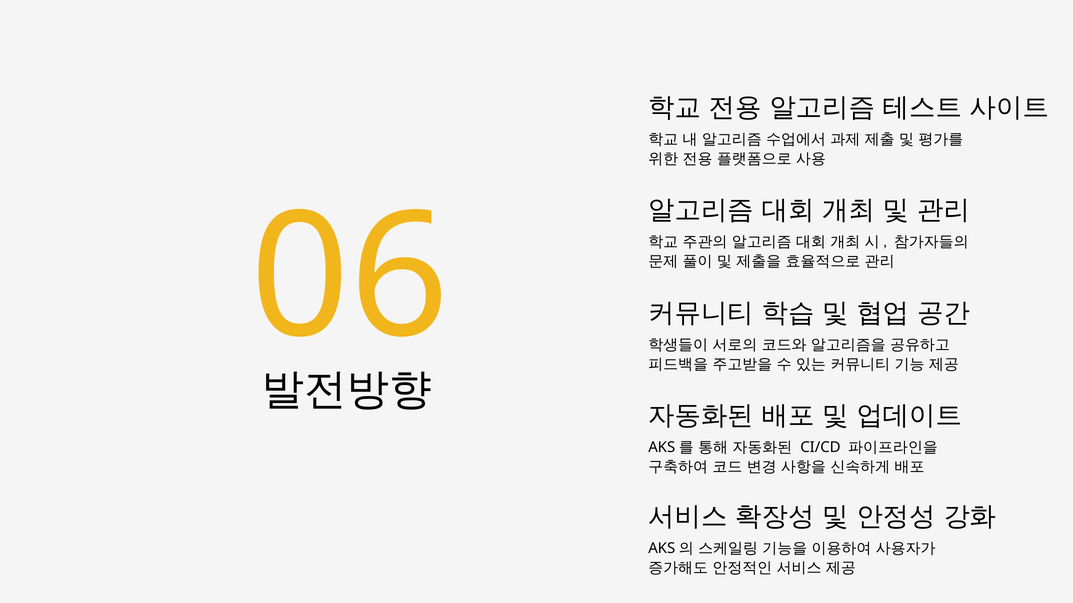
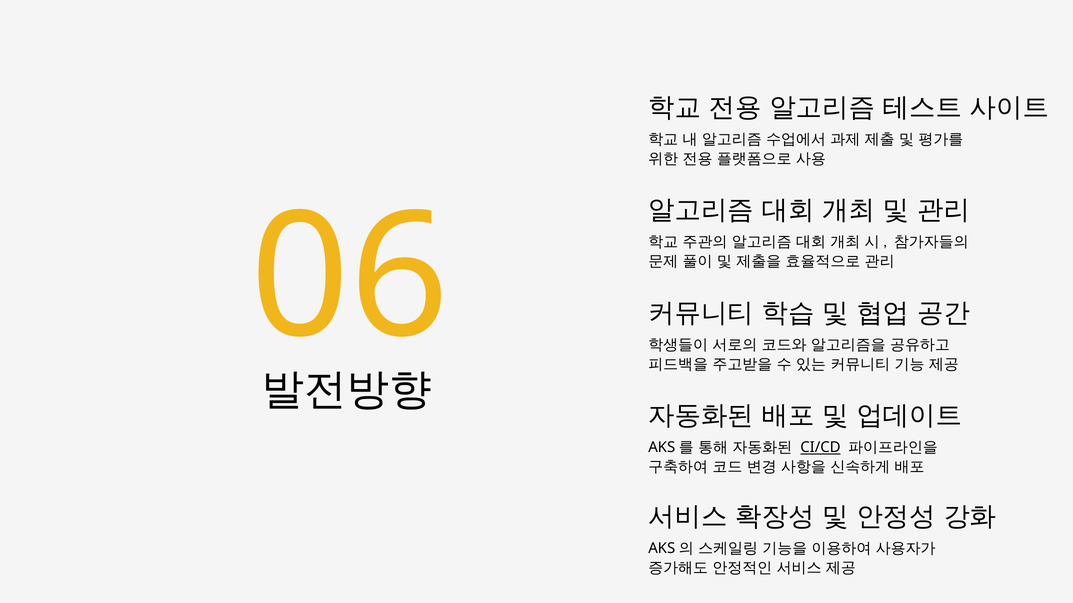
CI/CD underline: none -> present (820, 448)
